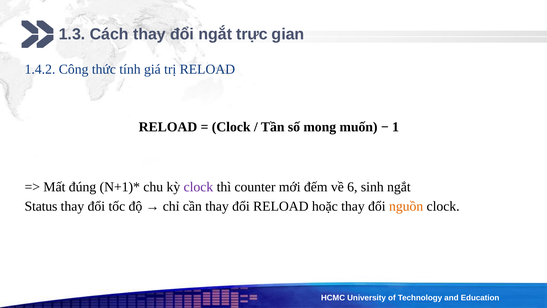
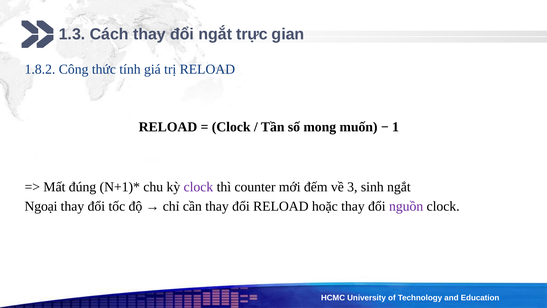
1.4.2: 1.4.2 -> 1.8.2 (40, 69)
6: 6 -> 3 (352, 187)
Status: Status -> Ngoại (41, 206)
nguồn colour: orange -> purple (406, 206)
